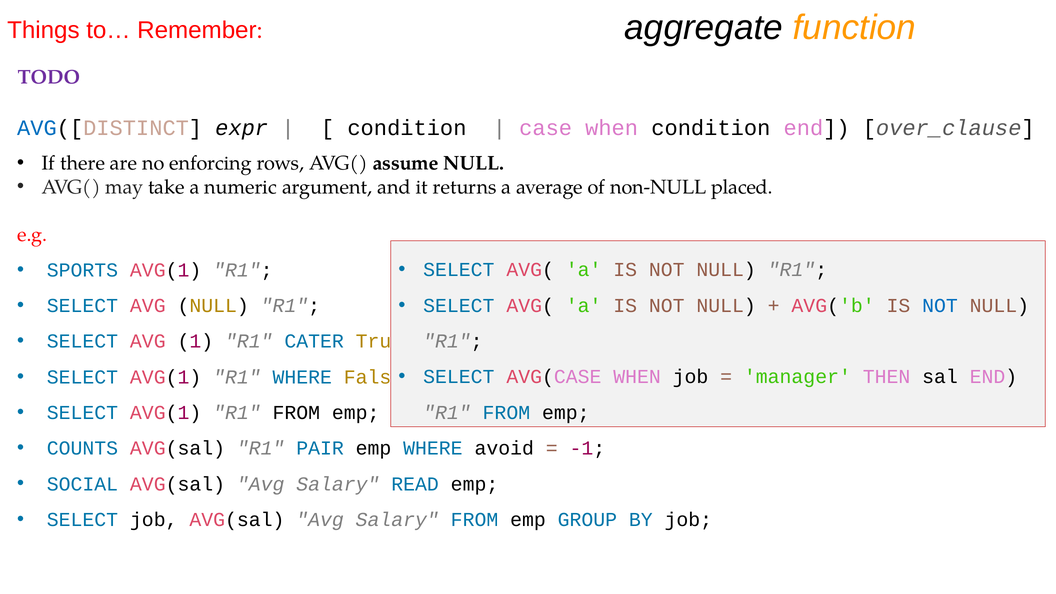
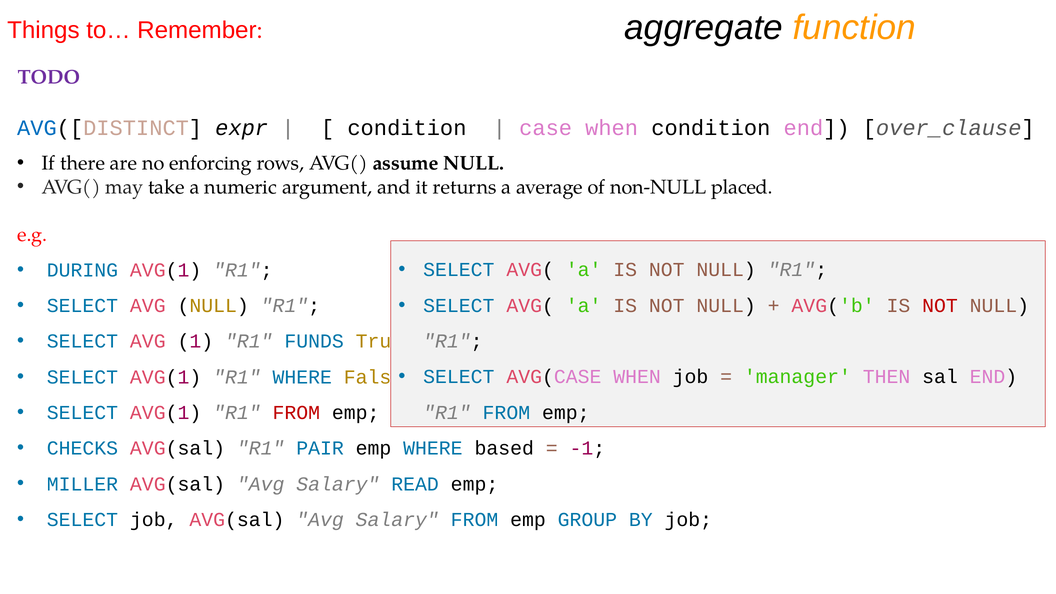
SPORTS: SPORTS -> DURING (82, 270)
NOT colour: blue -> red (940, 306)
CATER: CATER -> FUNDS (314, 341)
FROM colour: black -> red (296, 413)
COUNTS: COUNTS -> CHECKS (82, 448)
avoid: avoid -> based (504, 448)
SOCIAL: SOCIAL -> MILLER (82, 484)
